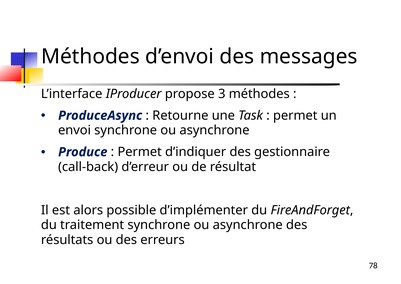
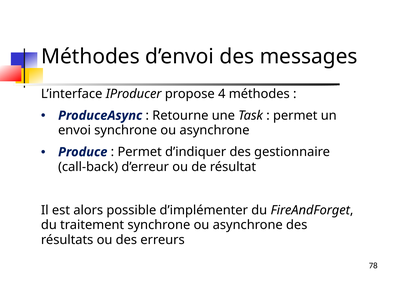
3: 3 -> 4 (222, 94)
